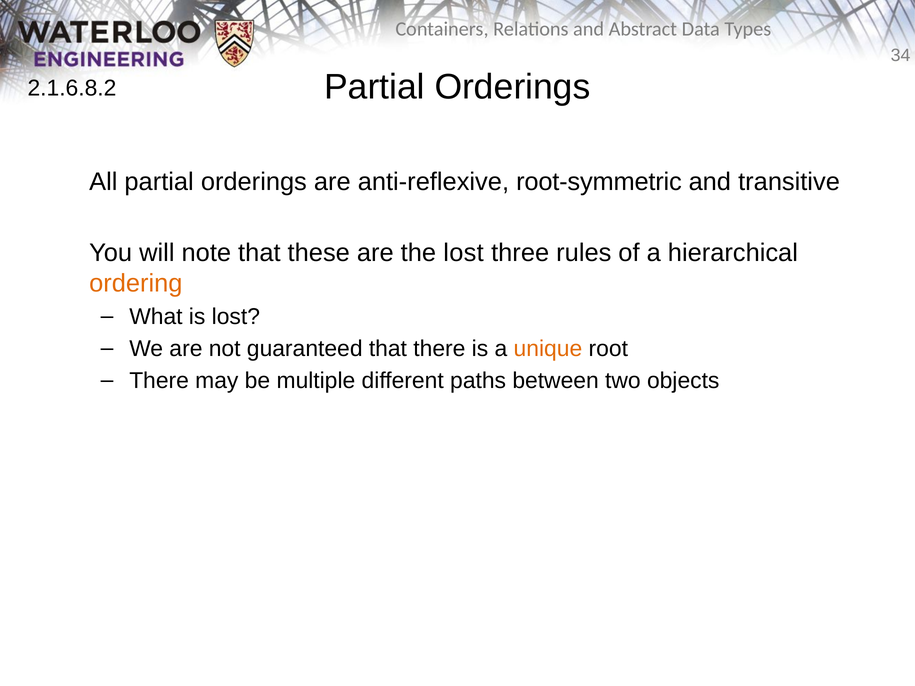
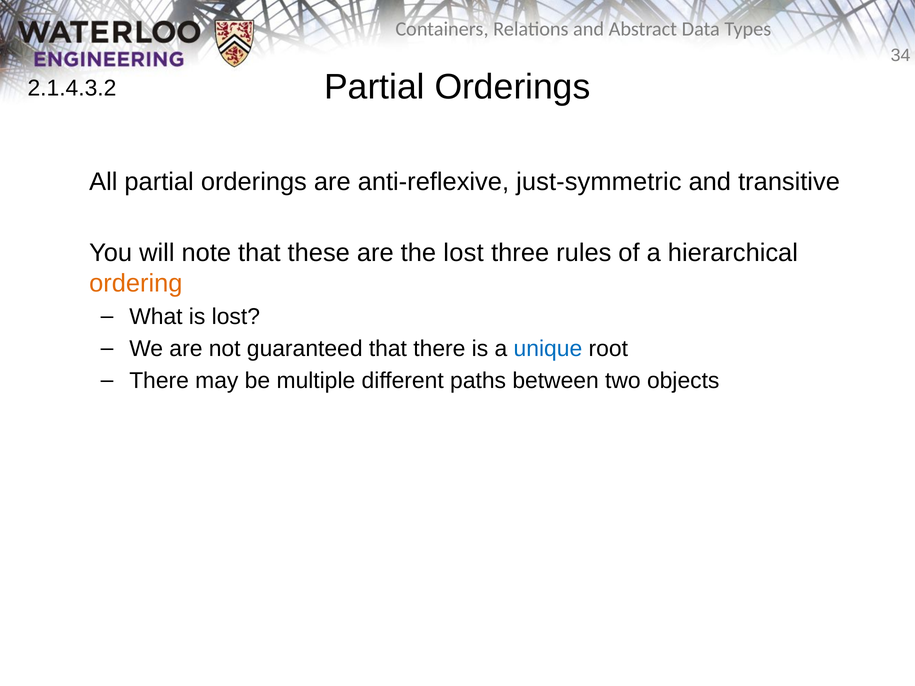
2.1.6.8.2: 2.1.6.8.2 -> 2.1.4.3.2 (72, 88)
root-symmetric: root-symmetric -> just-symmetric (599, 182)
unique colour: orange -> blue (548, 349)
